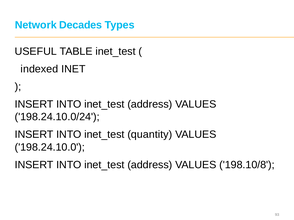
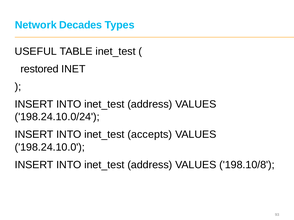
indexed: indexed -> restored (40, 69)
quantity: quantity -> accepts (150, 135)
